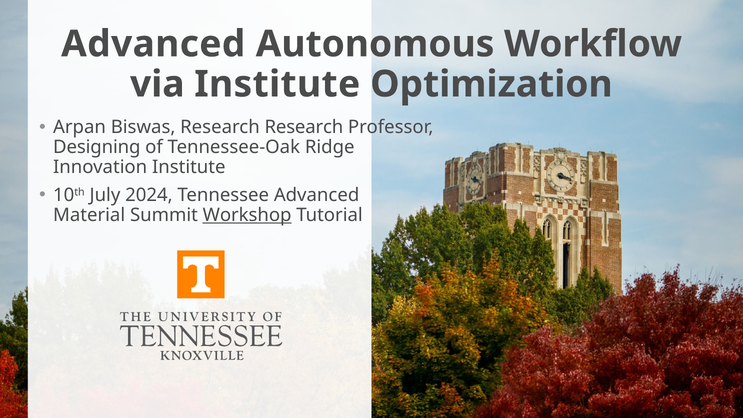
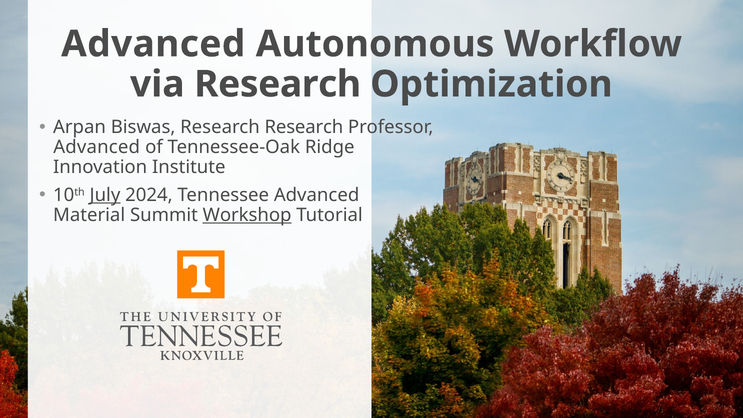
via Institute: Institute -> Research (278, 84)
Designing: Designing -> Advanced (97, 147)
July underline: none -> present (105, 195)
